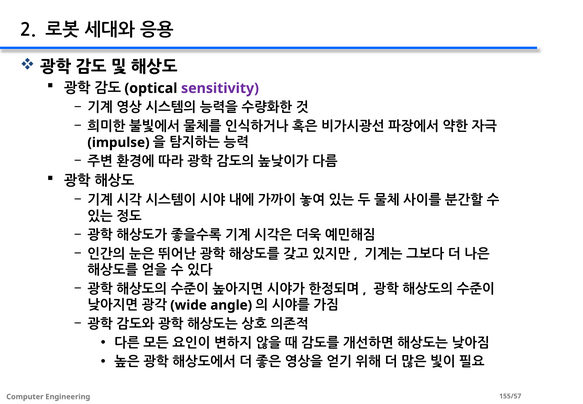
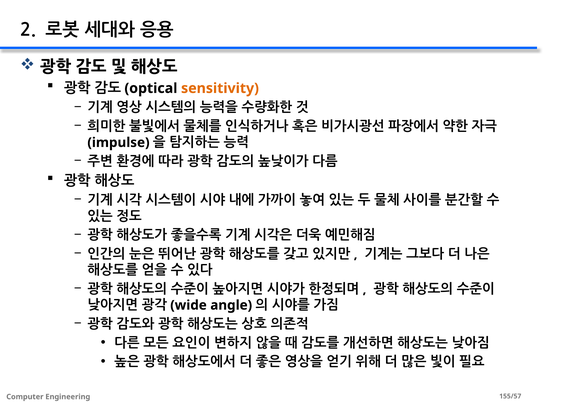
sensitivity colour: purple -> orange (220, 88)
